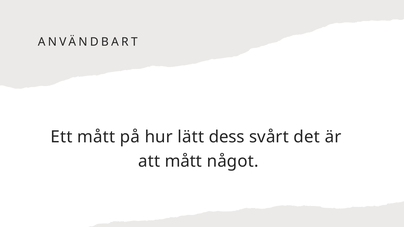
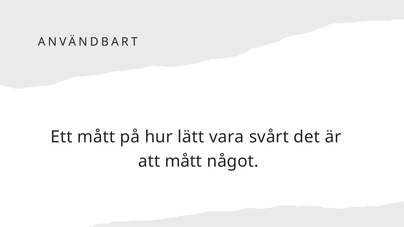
dess: dess -> vara (226, 137)
